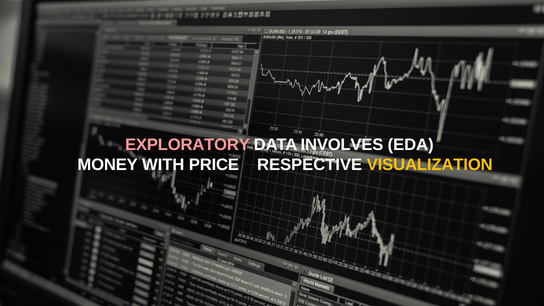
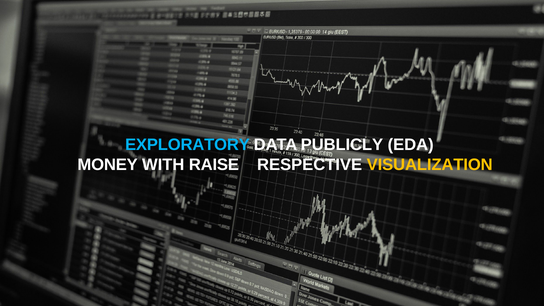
EXPLORATORY colour: pink -> light blue (187, 145)
INVOLVES: INVOLVES -> PUBLICLY (342, 145)
PRICE: PRICE -> RAISE (214, 165)
